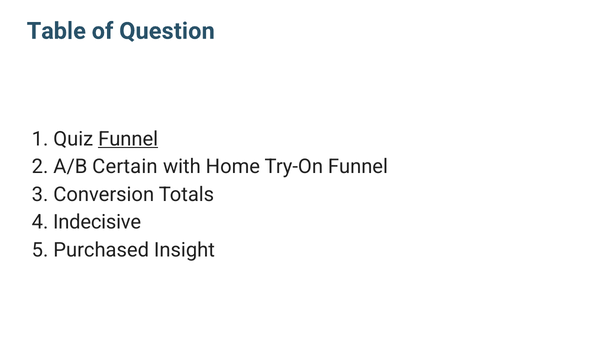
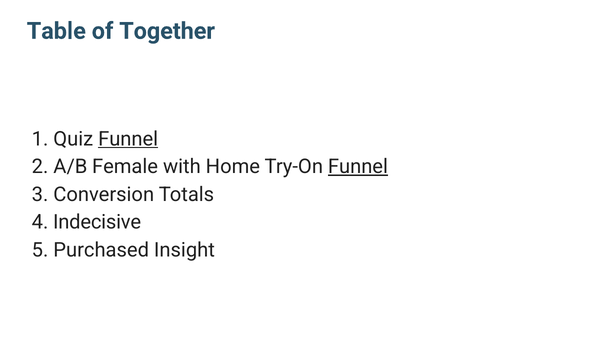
Question: Question -> Together (167, 31)
Certain: Certain -> Female (125, 167)
Funnel underline: none -> present (358, 167)
